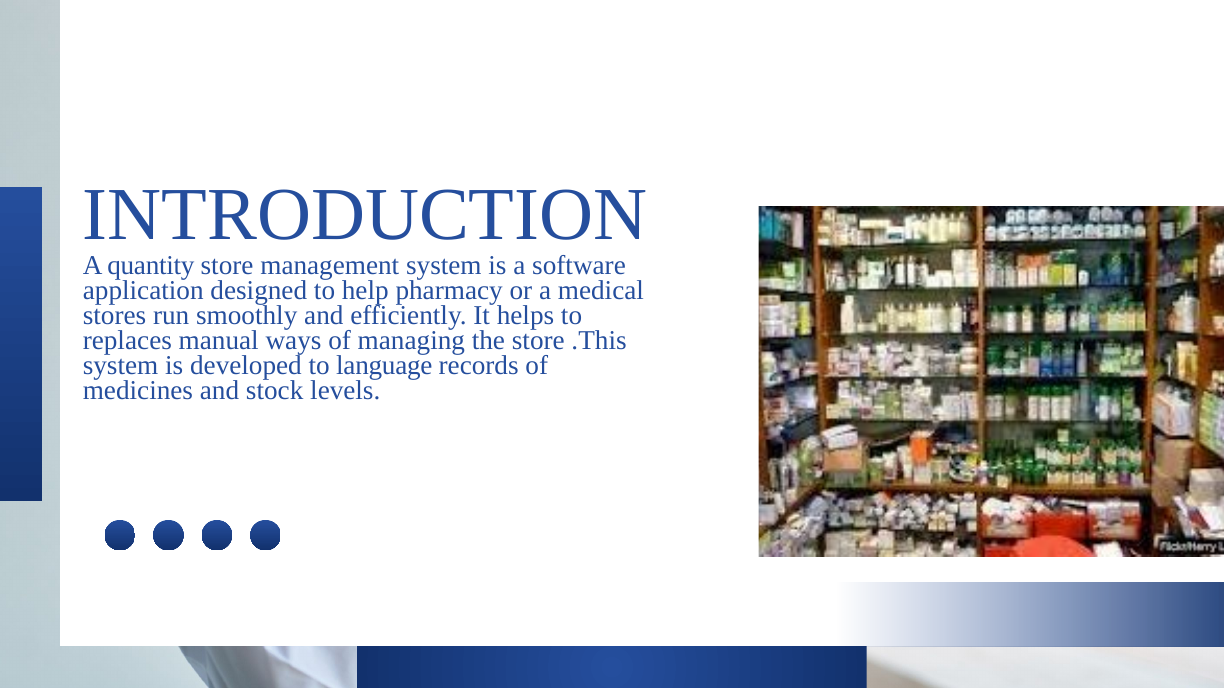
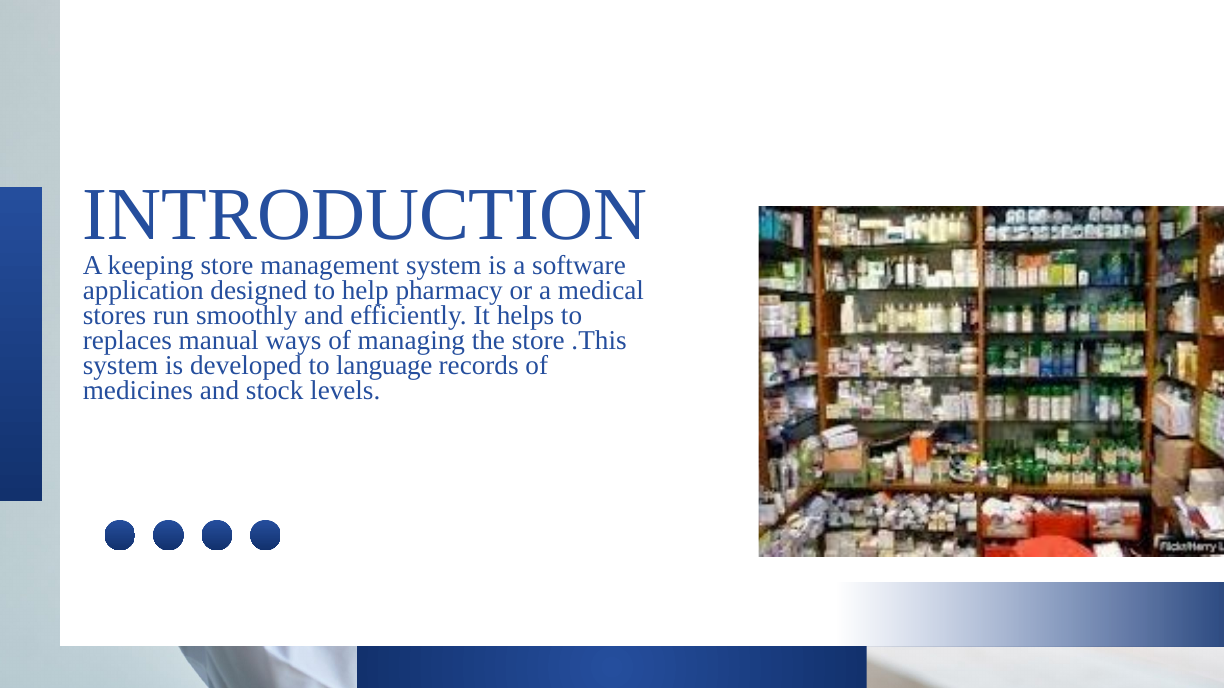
quantity: quantity -> keeping (151, 266)
